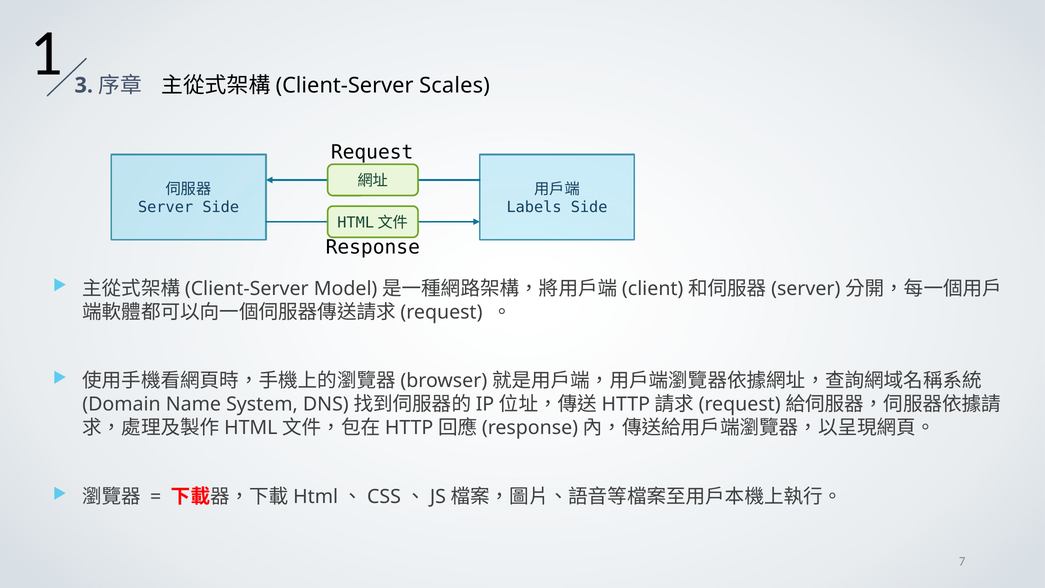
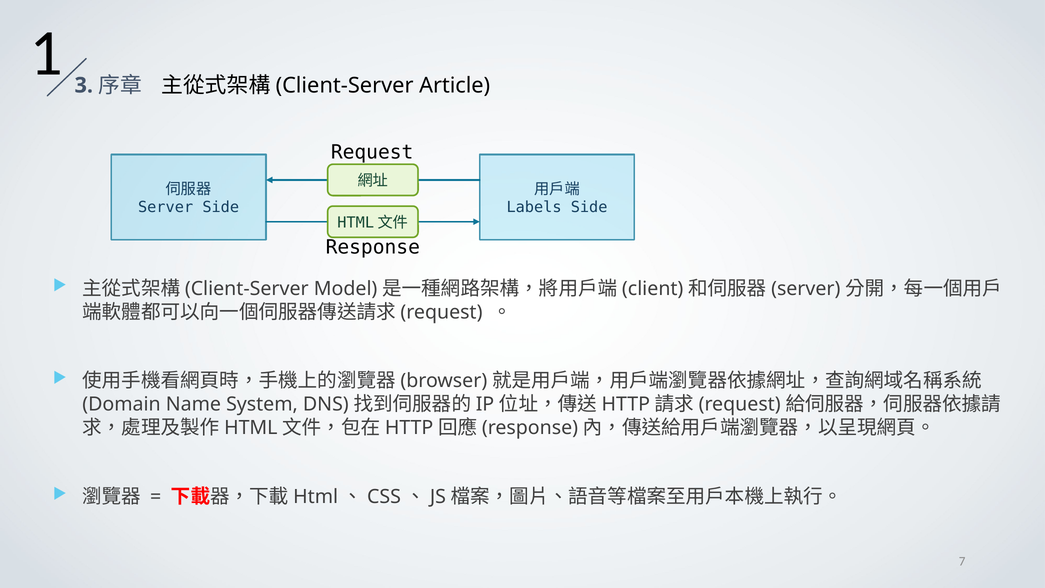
Scales: Scales -> Article (455, 85)
